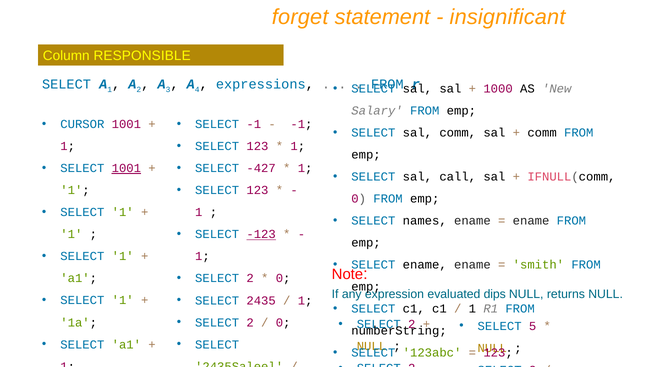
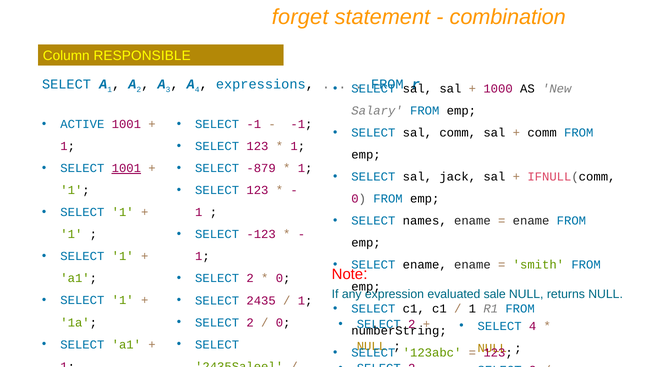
insignificant: insignificant -> combination (508, 17)
CURSOR: CURSOR -> ACTIVE (82, 124)
-427: -427 -> -879 (261, 168)
call: call -> jack (458, 177)
-123 underline: present -> none (261, 234)
dips: dips -> sale (495, 294)
SELECT 5: 5 -> 4 (533, 326)
